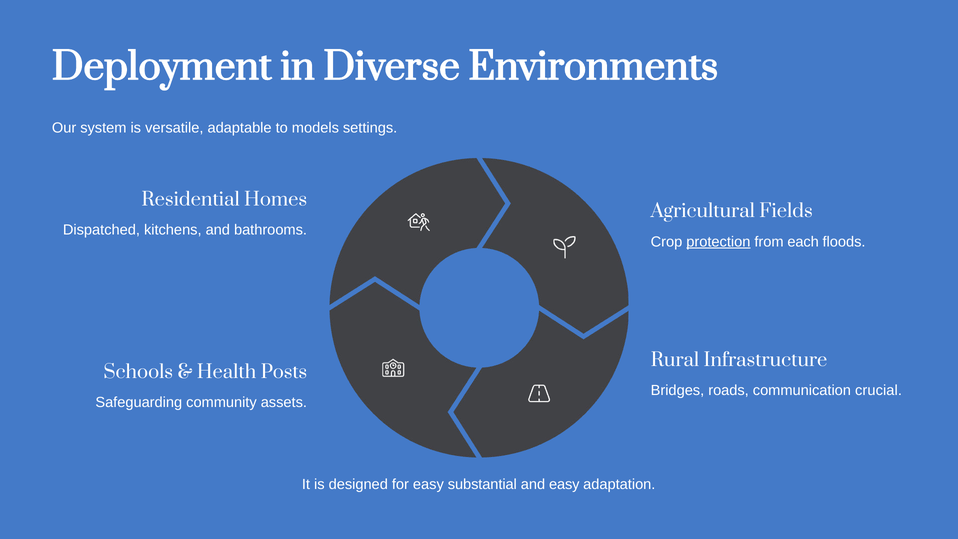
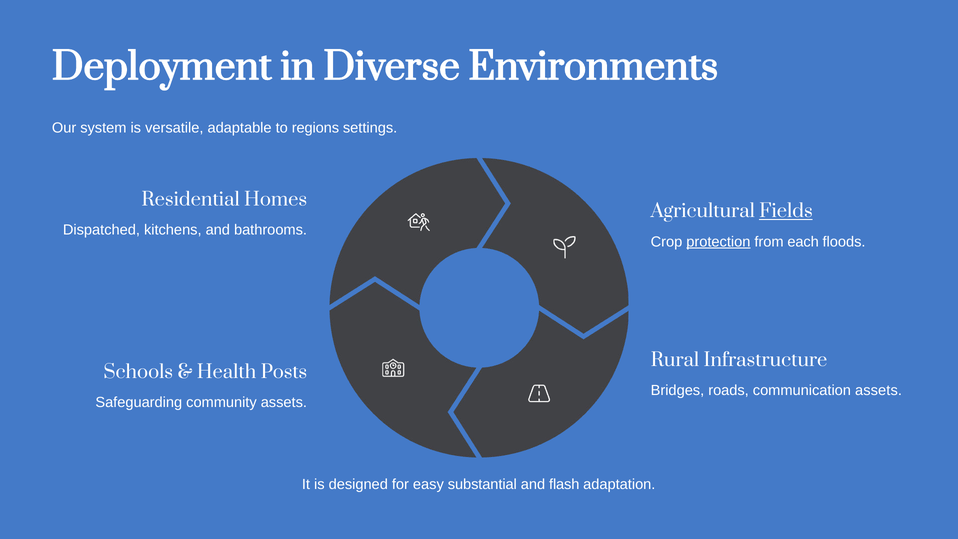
models: models -> regions (315, 128)
Fields underline: none -> present (786, 211)
communication crucial: crucial -> assets (879, 391)
and easy: easy -> flash (564, 484)
